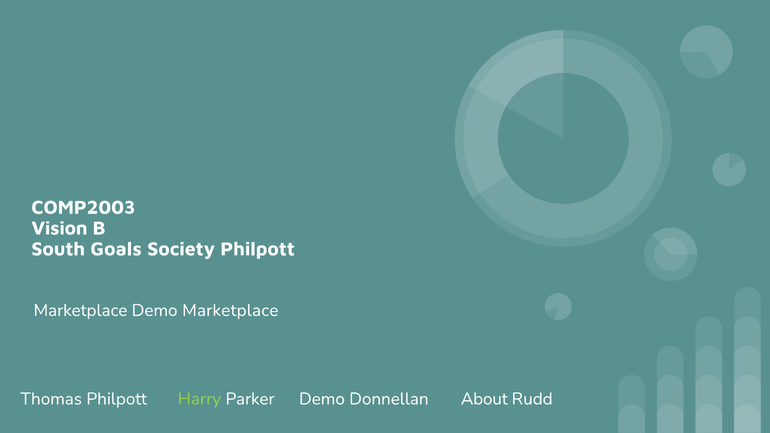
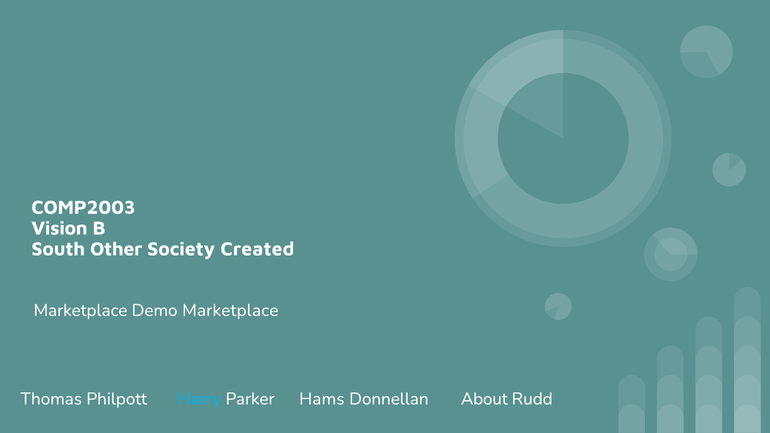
Goals: Goals -> Other (116, 249)
Society Philpott: Philpott -> Created (257, 249)
Harry colour: light green -> light blue (199, 399)
Parker Demo: Demo -> Hams (322, 399)
